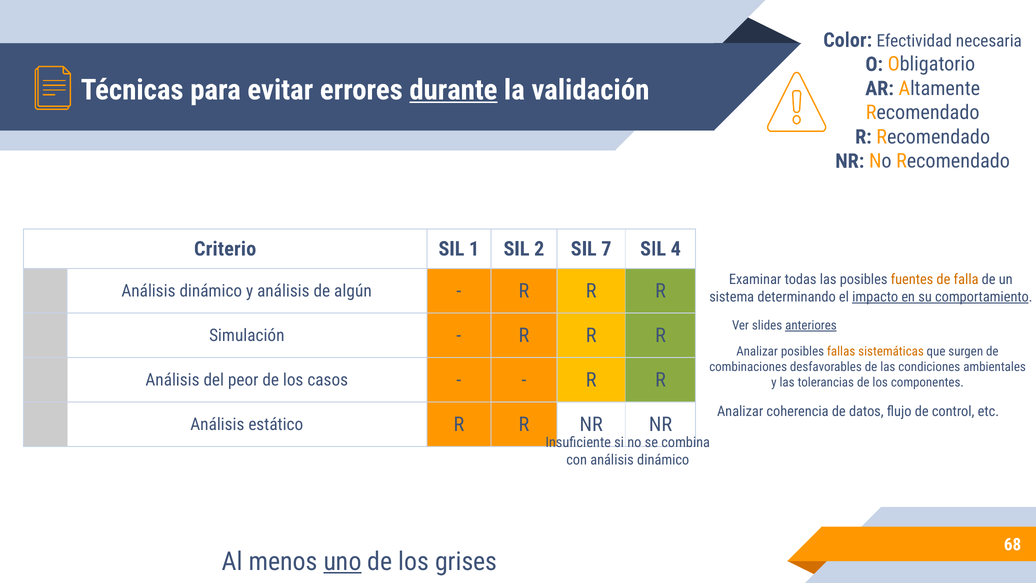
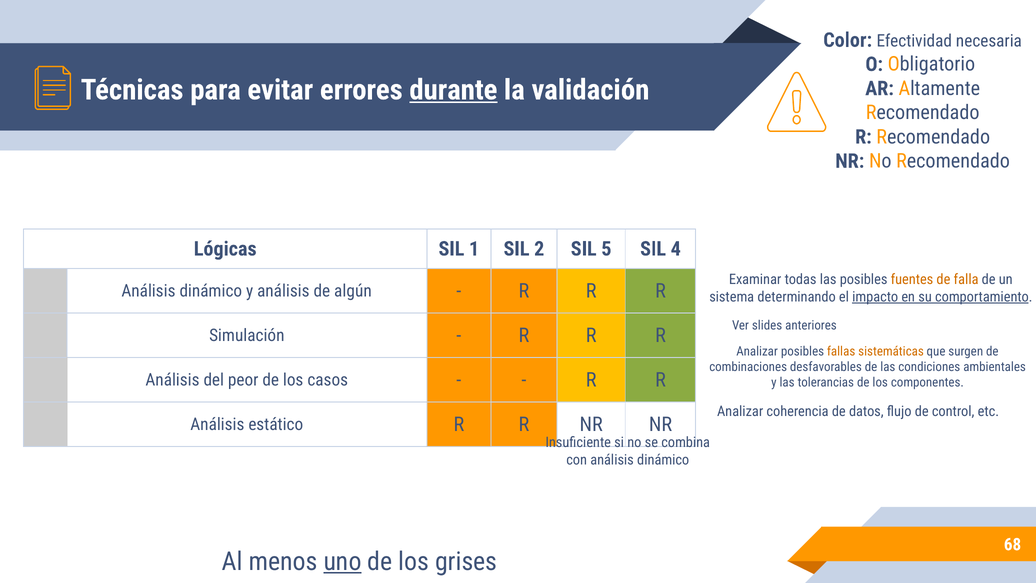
Criterio: Criterio -> Lógicas (225, 249)
7: 7 -> 5 (606, 249)
anteriores underline: present -> none (811, 325)
